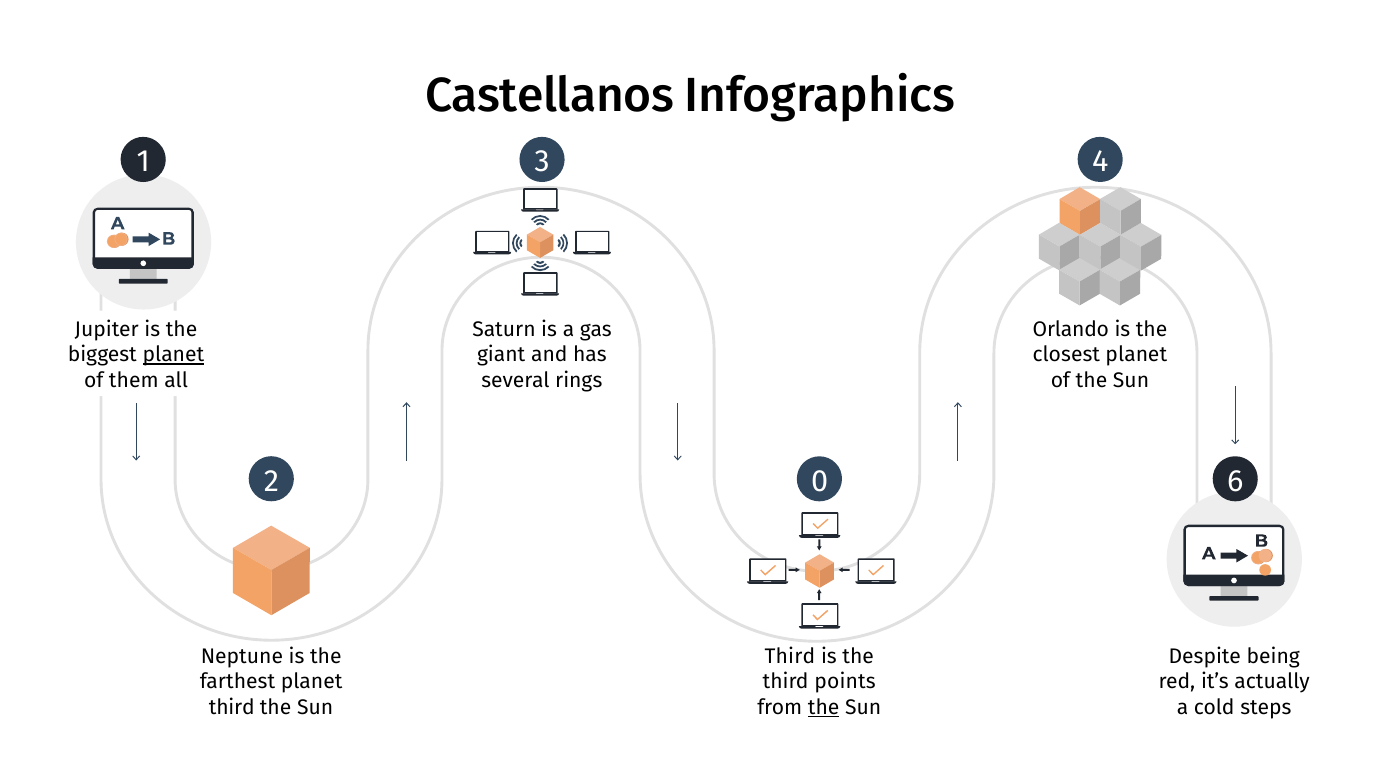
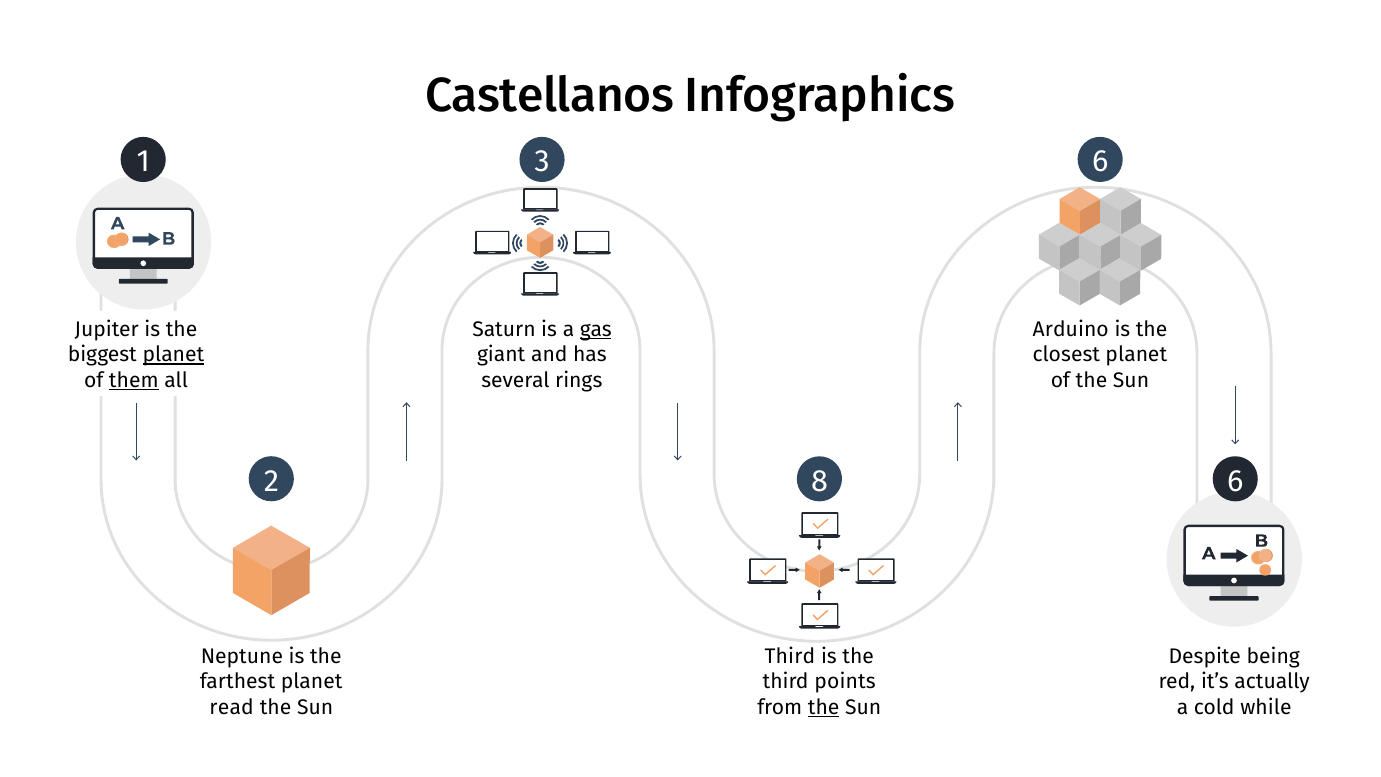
3 4: 4 -> 6 (1100, 162)
gas underline: none -> present (596, 329)
Orlando: Orlando -> Arduino (1071, 329)
them underline: none -> present (134, 380)
0: 0 -> 8 (820, 481)
third: third -> read (232, 707)
steps: steps -> while (1266, 707)
